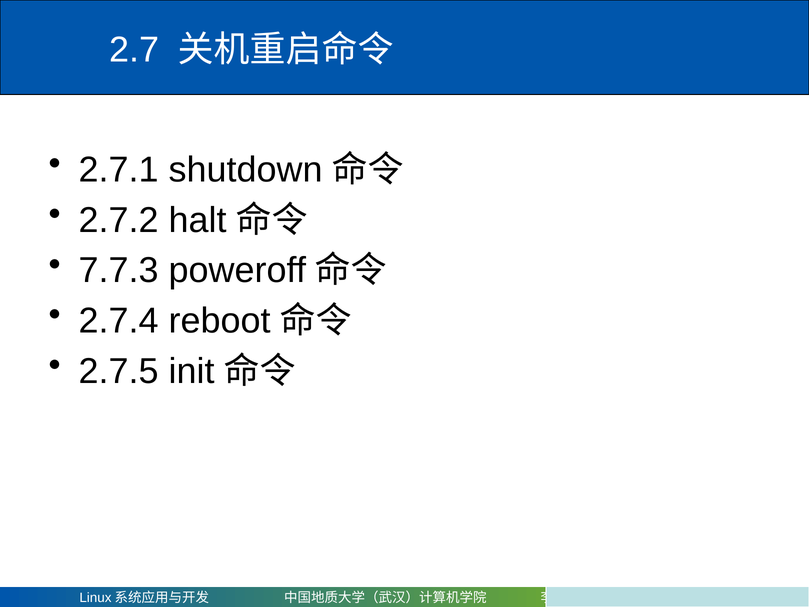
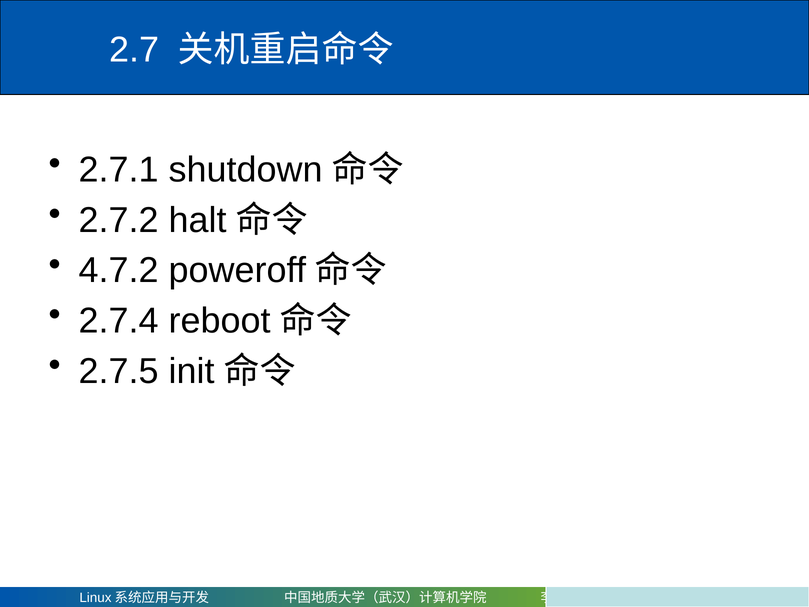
7.7.3: 7.7.3 -> 4.7.2 (119, 270)
